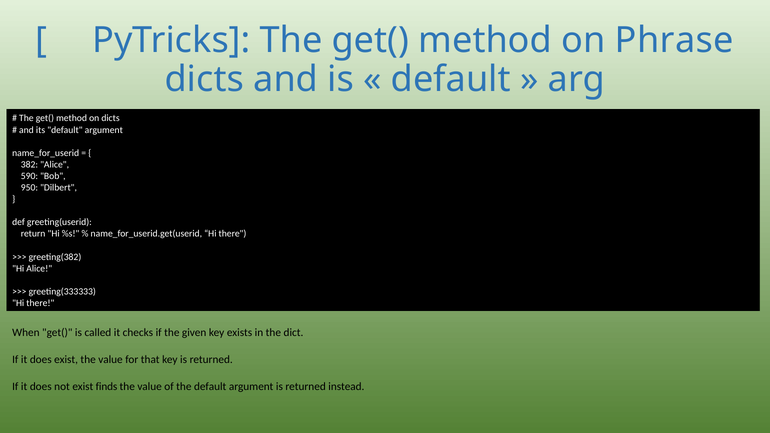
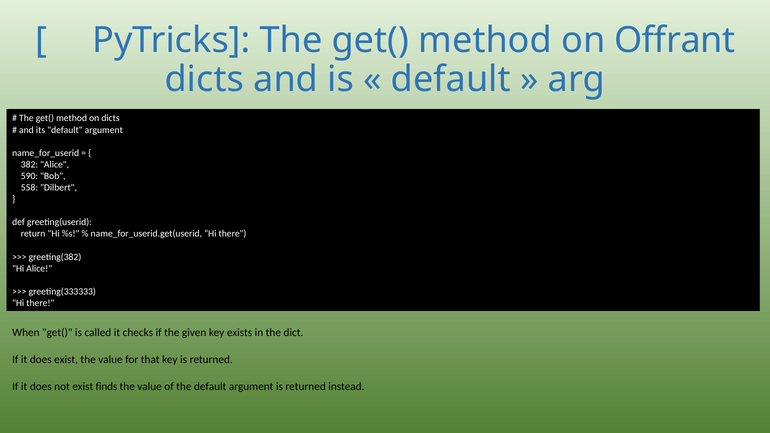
Phrase: Phrase -> Offrant (675, 41)
950: 950 -> 558 (29, 188)
